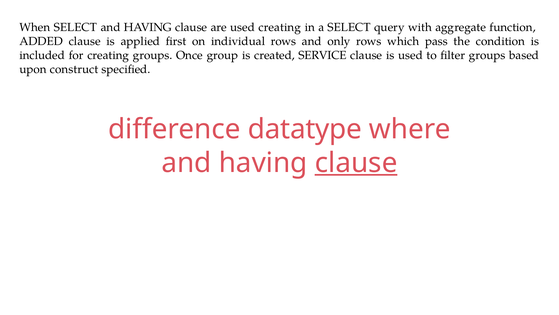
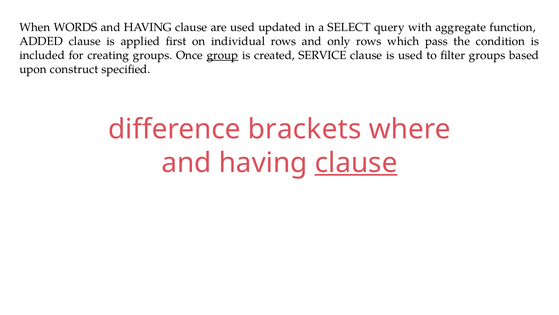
When SELECT: SELECT -> WORDS (76, 27)
used creating: creating -> updated (280, 27)
group underline: none -> present (222, 55)
datatype: datatype -> brackets (305, 129)
